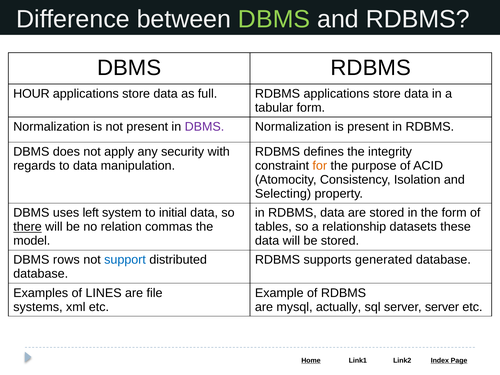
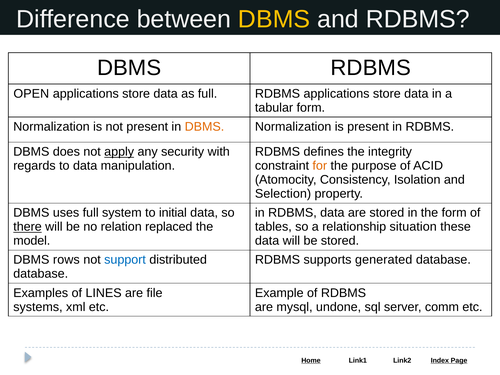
DBMS colour: light green -> yellow (274, 19)
HOUR: HOUR -> OPEN (31, 94)
DBMS colour: purple -> orange (204, 127)
apply underline: none -> present (119, 152)
Selecting: Selecting -> Selection (283, 194)
uses left: left -> full (91, 213)
commas: commas -> replaced (169, 227)
datasets: datasets -> situation (413, 227)
actually: actually -> undone (339, 307)
server server: server -> comm (442, 307)
